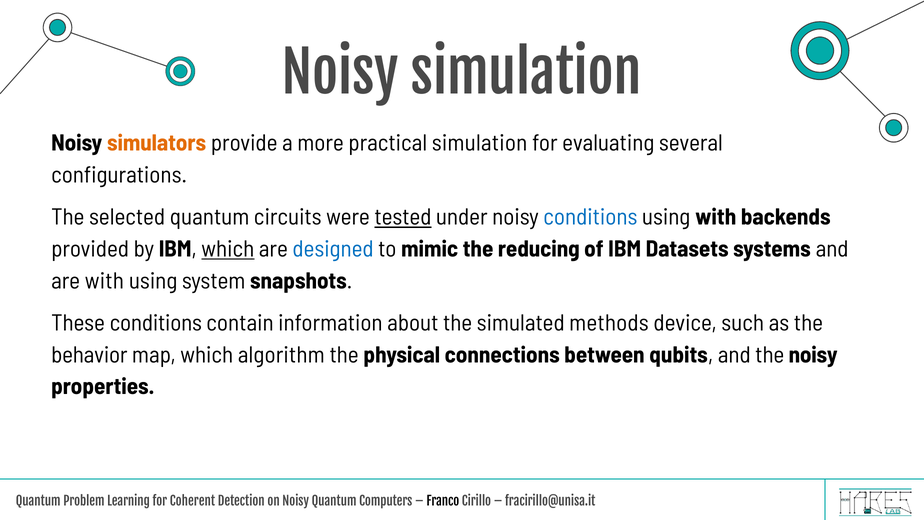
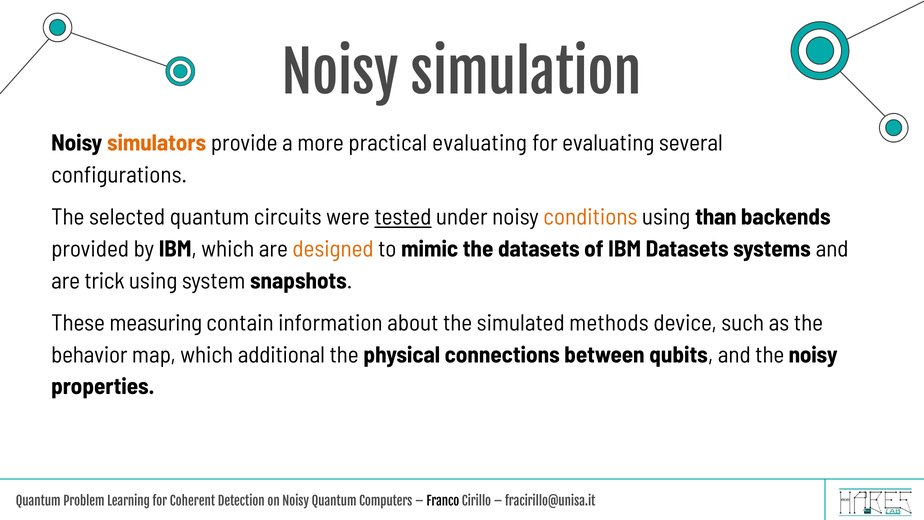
practical simulation: simulation -> evaluating (480, 143)
conditions colour: blue -> orange (590, 217)
using with: with -> than (716, 217)
which underline: present -> none (228, 249)
designed colour: blue -> orange (333, 249)
the reducing: reducing -> datasets (539, 249)
are with: with -> trick (105, 281)
These conditions: conditions -> measuring (156, 323)
algorithm: algorithm -> additional (281, 355)
